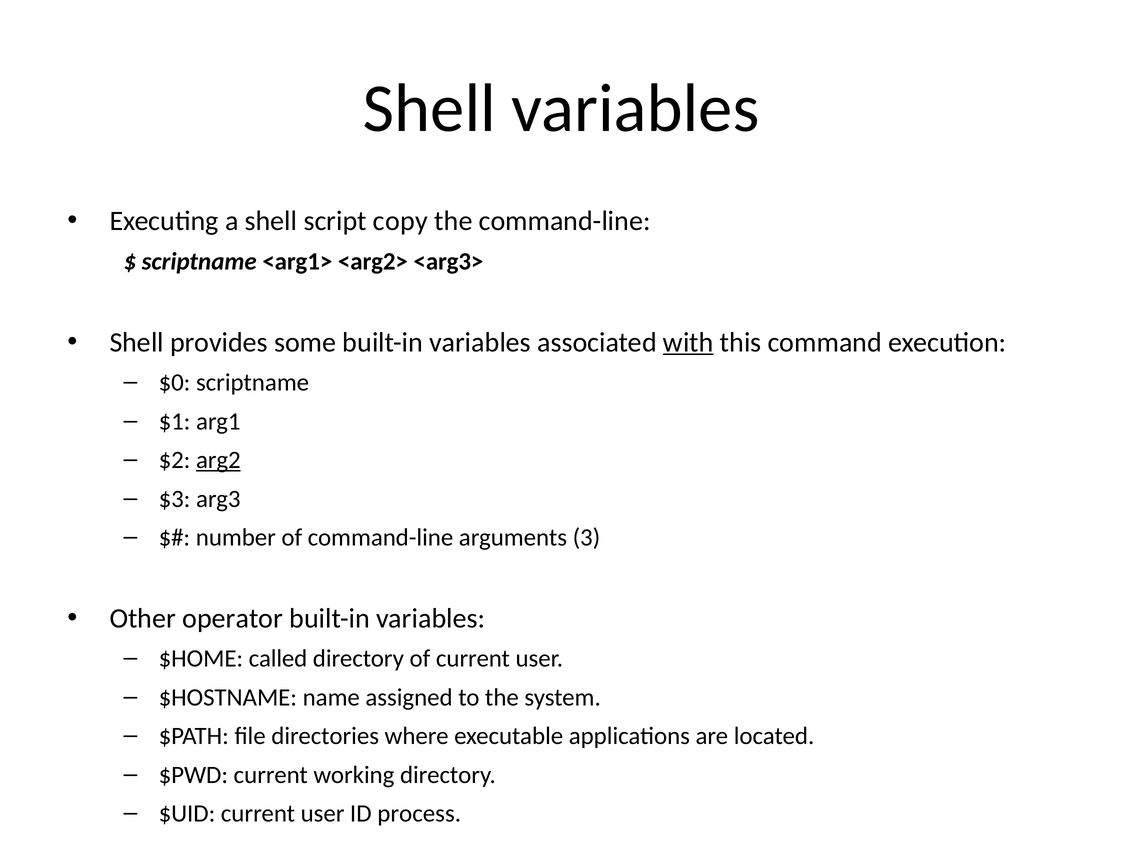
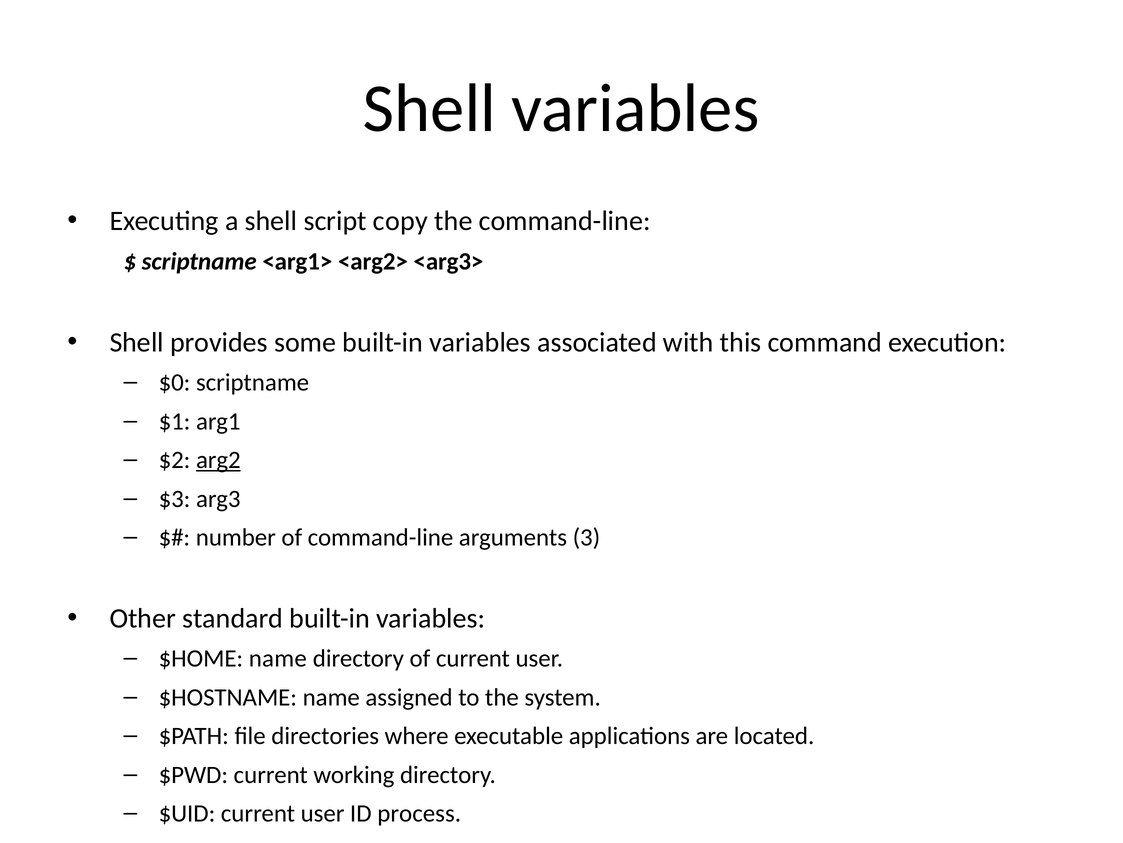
with underline: present -> none (688, 342)
operator: operator -> standard (233, 618)
$HOME called: called -> name (278, 658)
